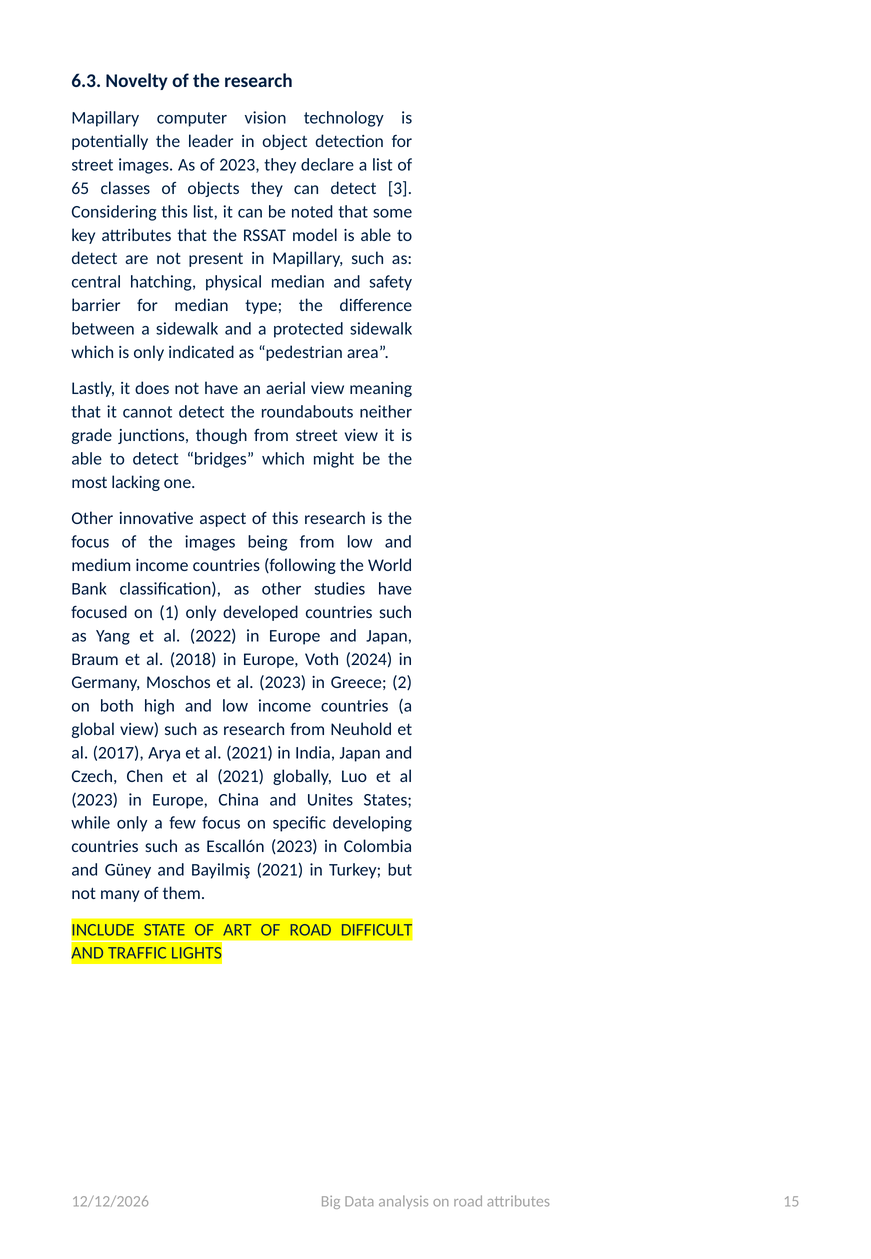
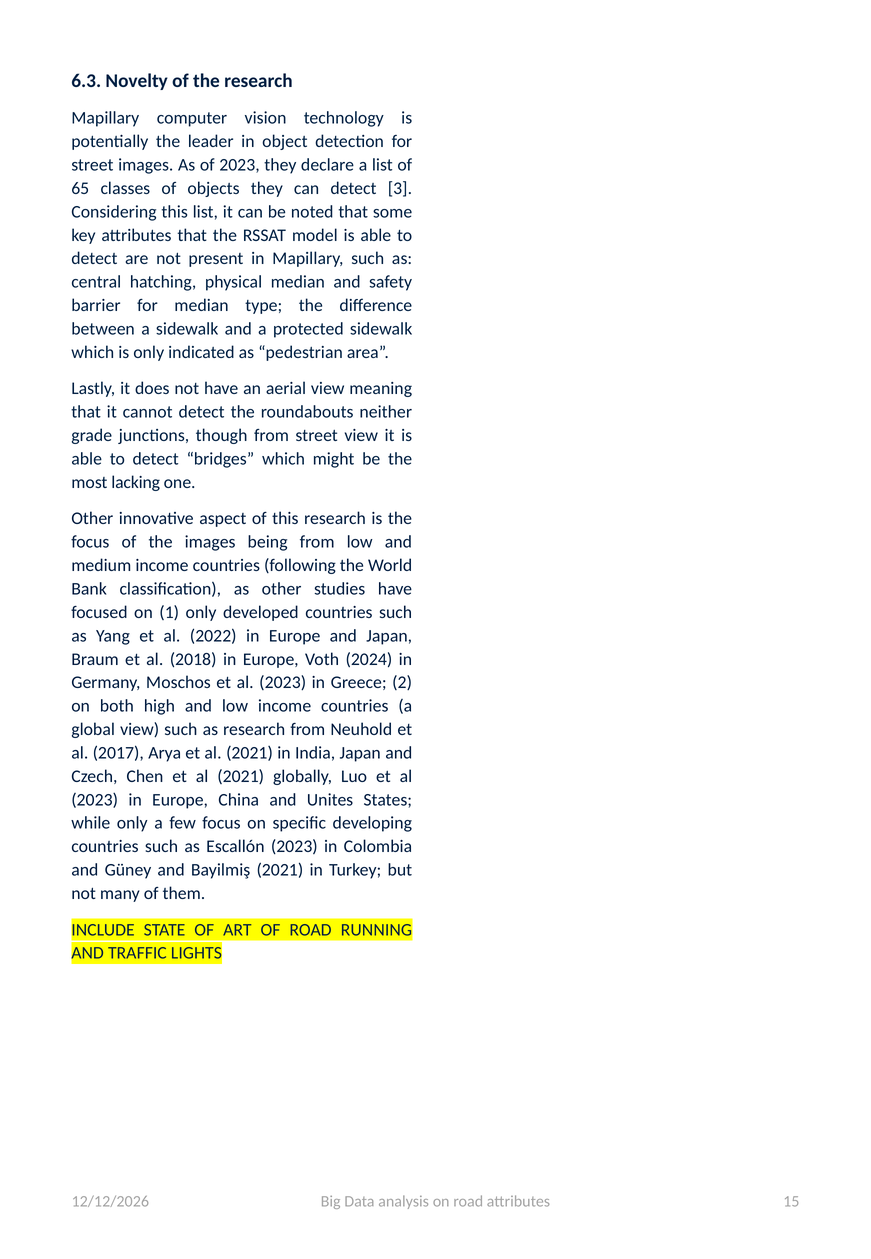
DIFFICULT: DIFFICULT -> RUNNING (376, 929)
